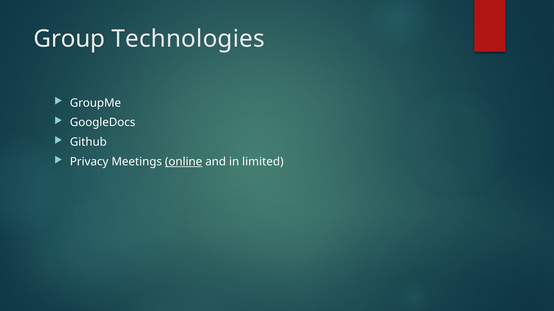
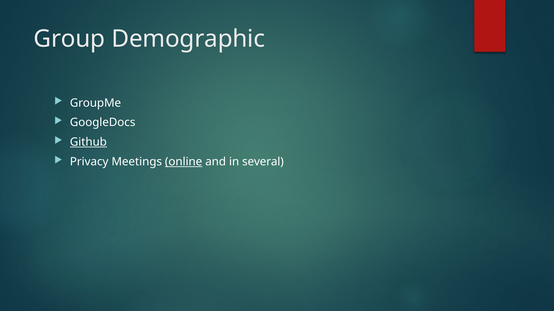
Technologies: Technologies -> Demographic (188, 39)
Github underline: none -> present (88, 142)
limited: limited -> several (263, 162)
